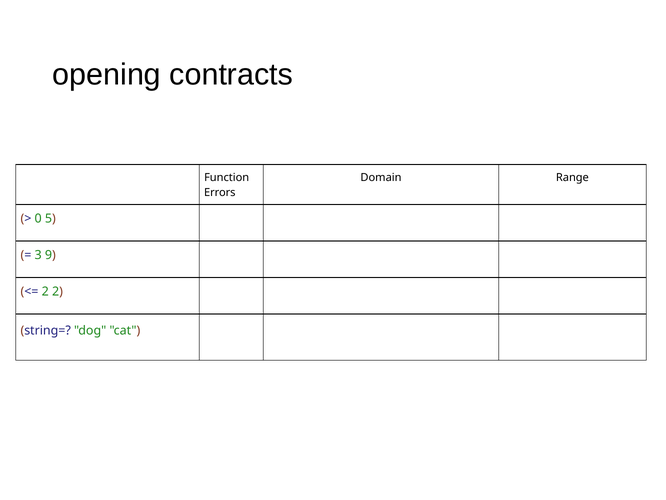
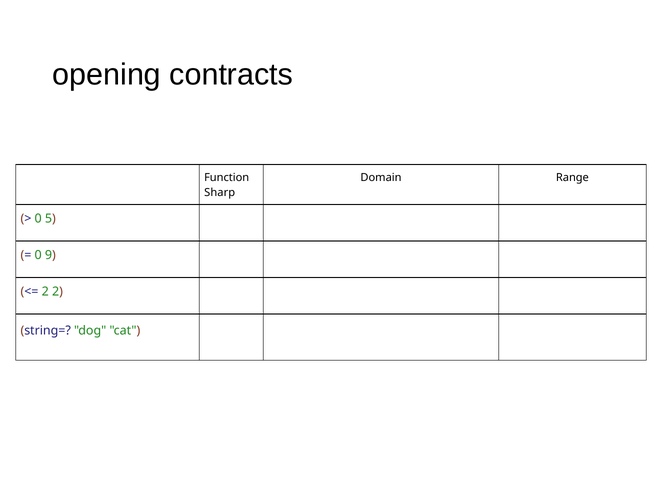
Errors: Errors -> Sharp (220, 193)
3: 3 -> 0 (38, 255)
